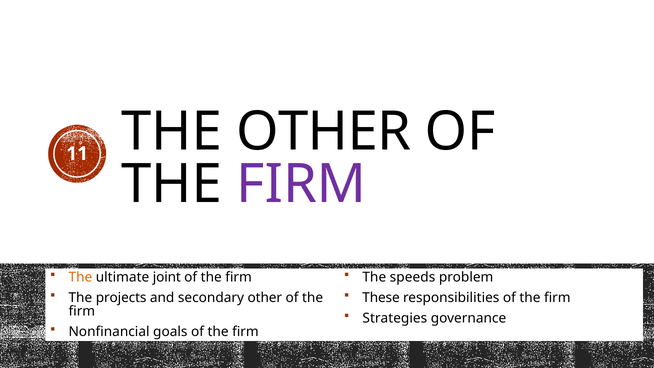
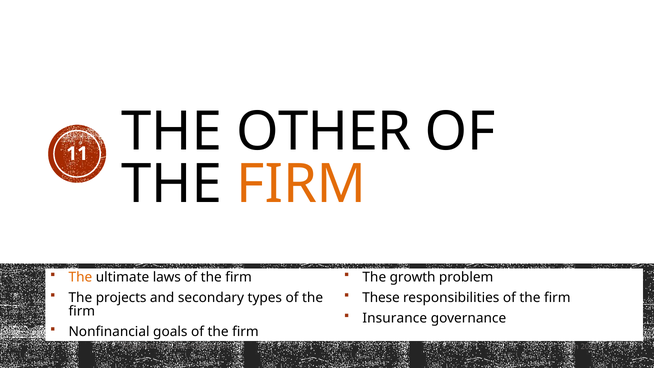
FIRM colour: purple -> orange (301, 184)
joint: joint -> laws (167, 277)
speeds: speeds -> growth (413, 277)
secondary other: other -> types (265, 298)
Strategies: Strategies -> Insurance (395, 318)
